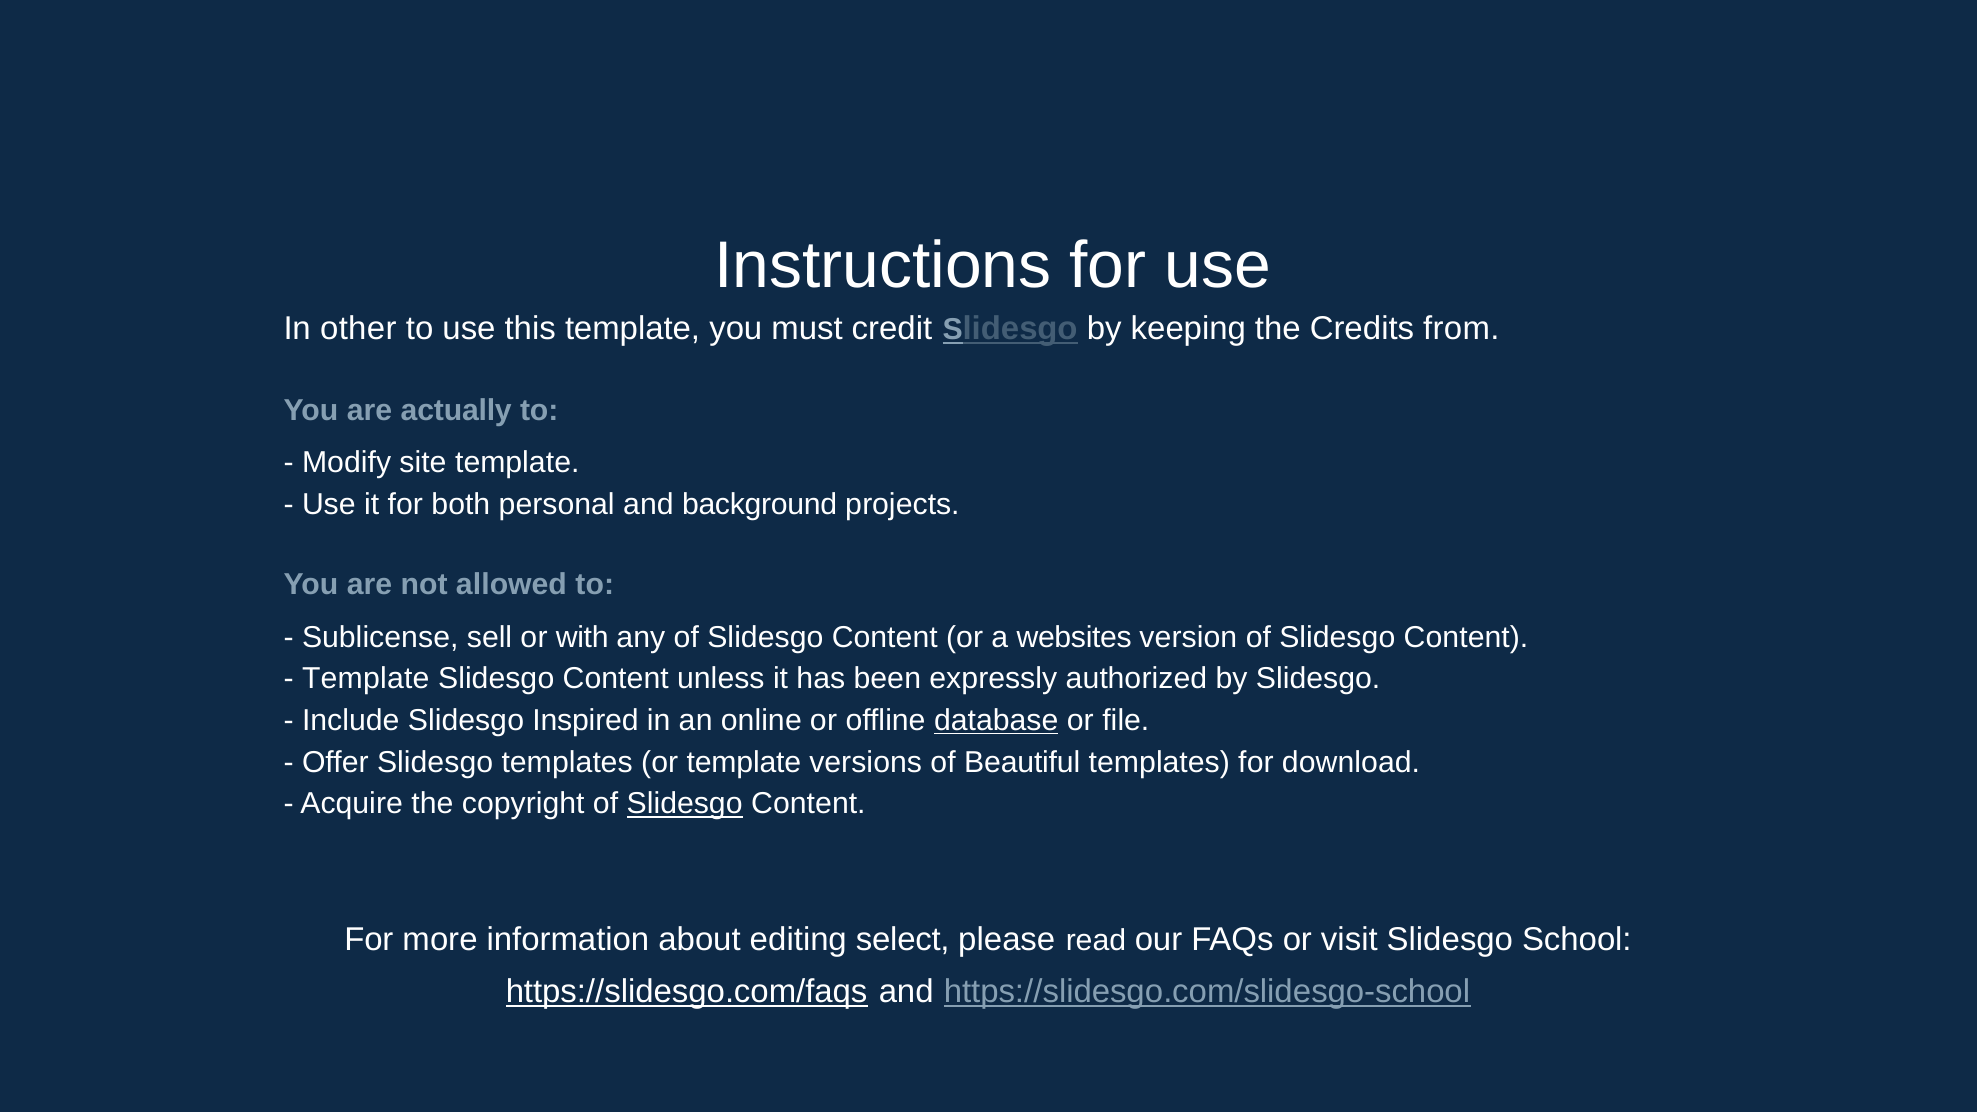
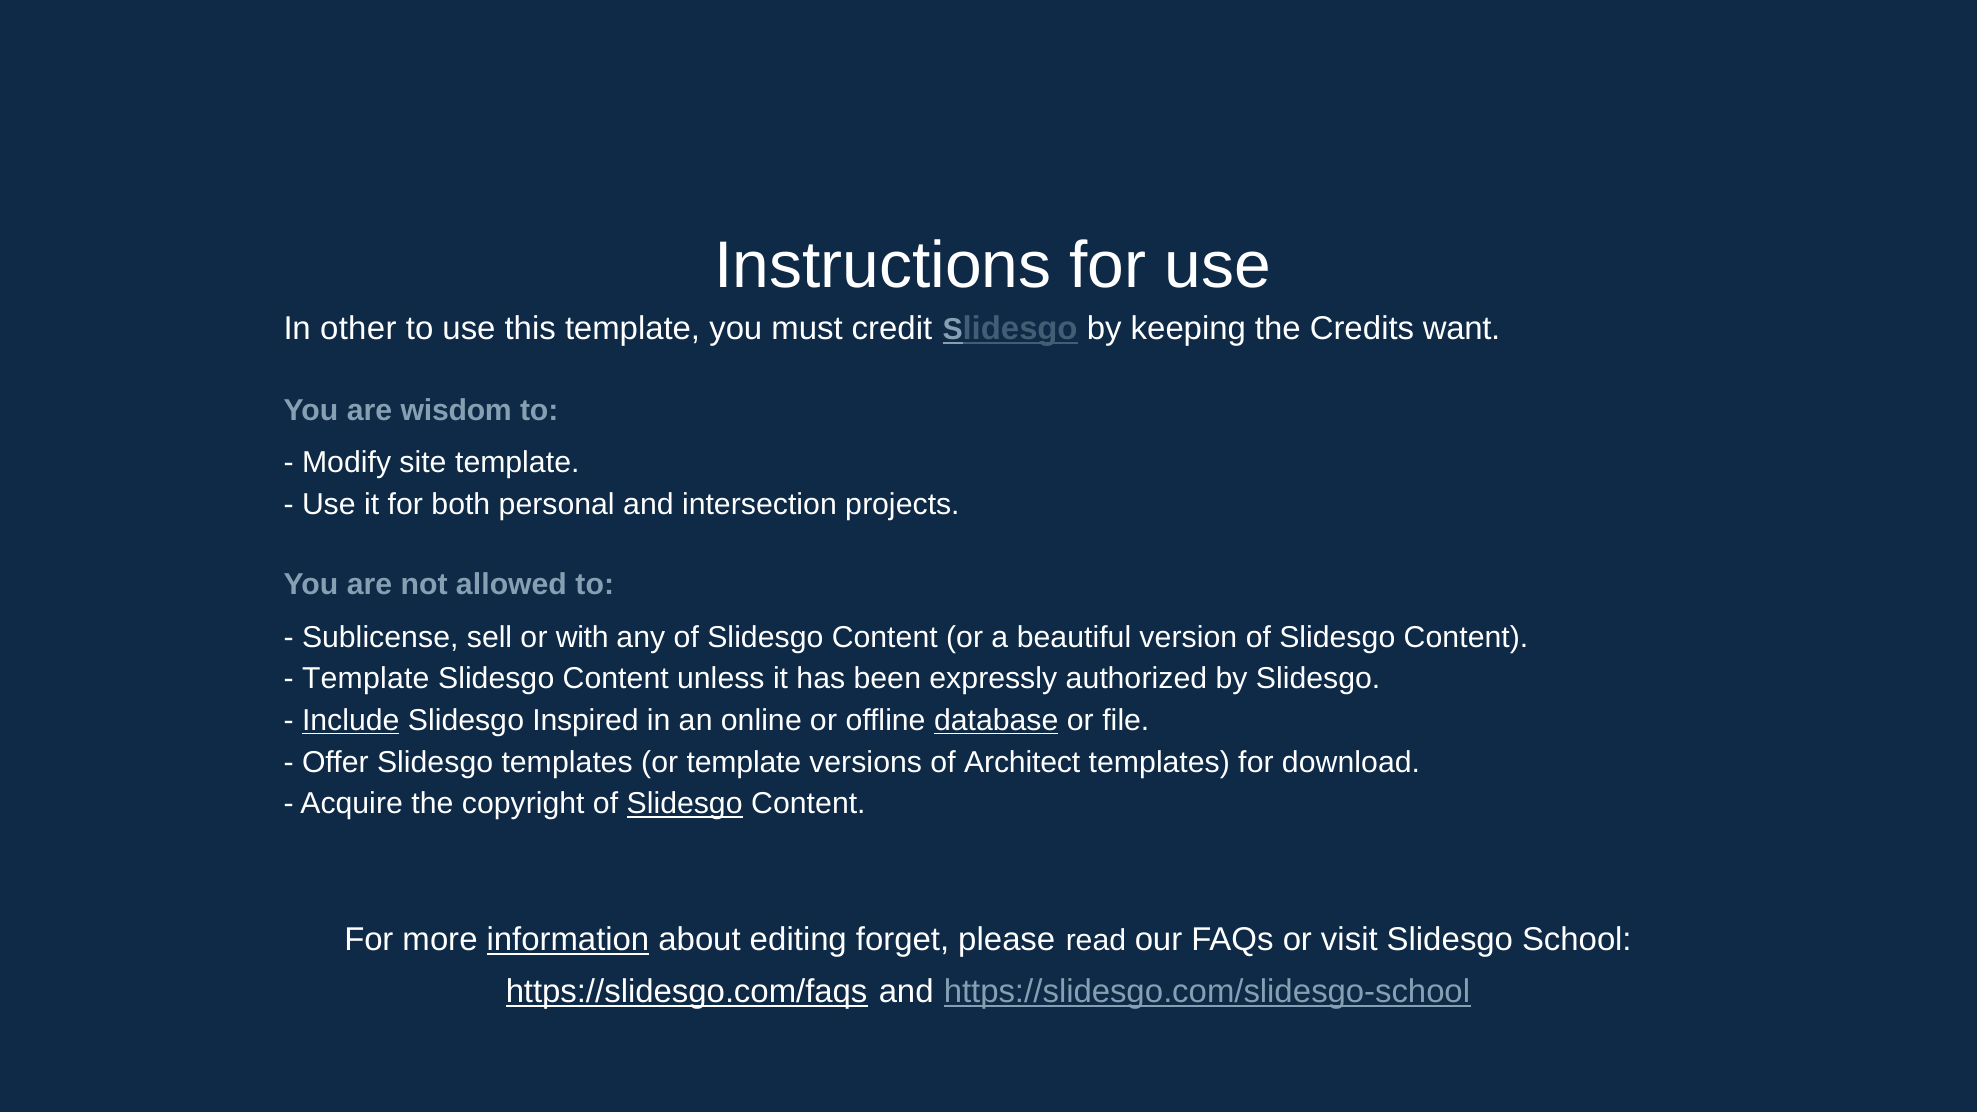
from: from -> want (1462, 329)
actually: actually -> wisdom (456, 410)
background: background -> intersection (759, 505)
websites: websites -> beautiful (1074, 637)
Include underline: none -> present (351, 721)
Beautiful: Beautiful -> Architect (1022, 762)
information underline: none -> present (568, 939)
select: select -> forget (903, 939)
